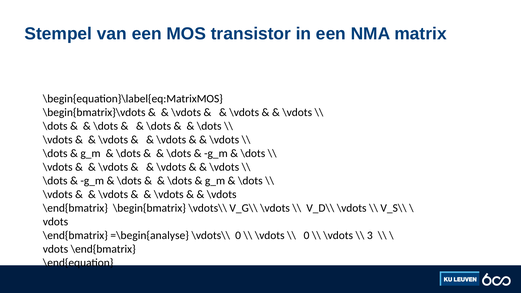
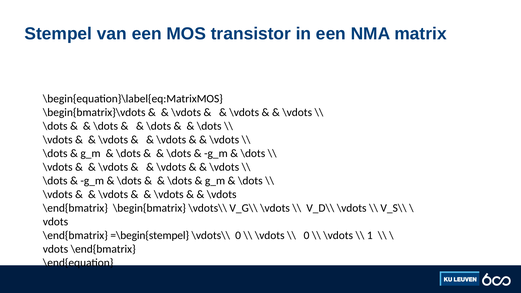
=\begin{analyse: =\begin{analyse -> =\begin{stempel (150, 235)
3: 3 -> 1 (370, 235)
